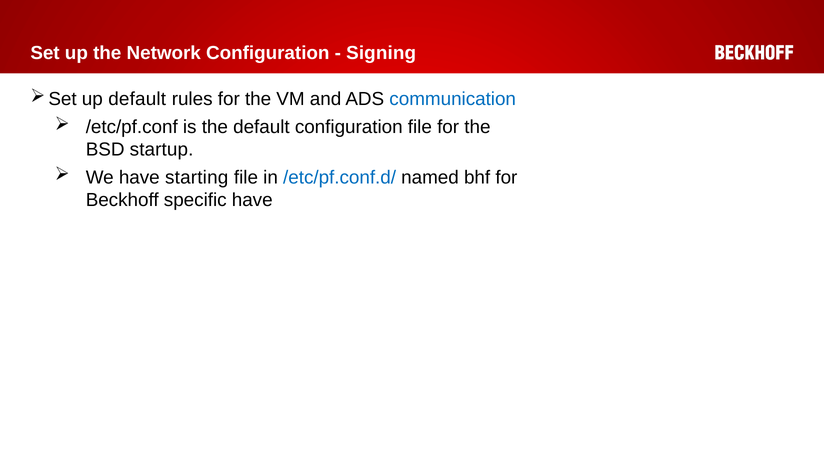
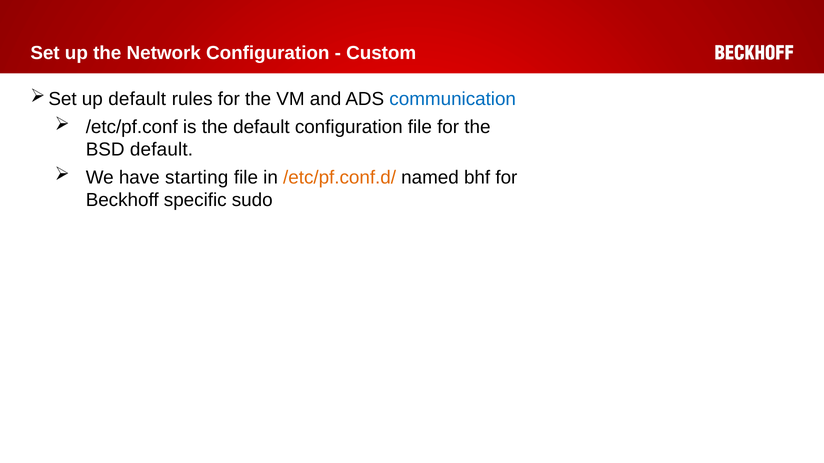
Signing: Signing -> Custom (381, 53)
BSD startup: startup -> default (161, 150)
/etc/pf.conf.d/ colour: blue -> orange (340, 178)
specific have: have -> sudo (252, 200)
